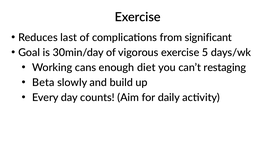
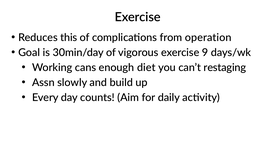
last: last -> this (69, 38)
significant: significant -> operation (208, 38)
5: 5 -> 9 (205, 53)
Beta: Beta -> Assn (43, 83)
